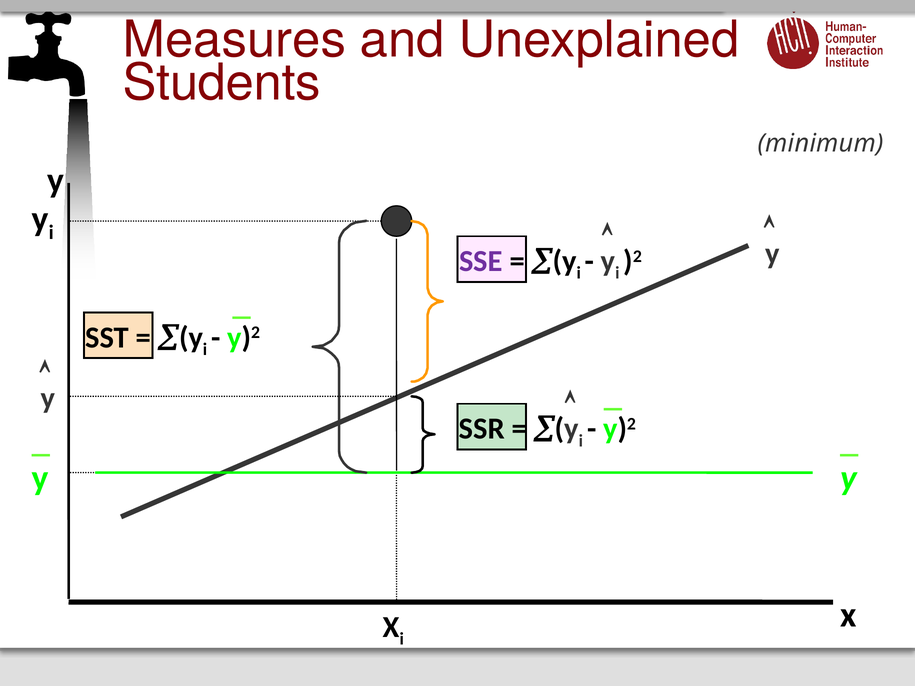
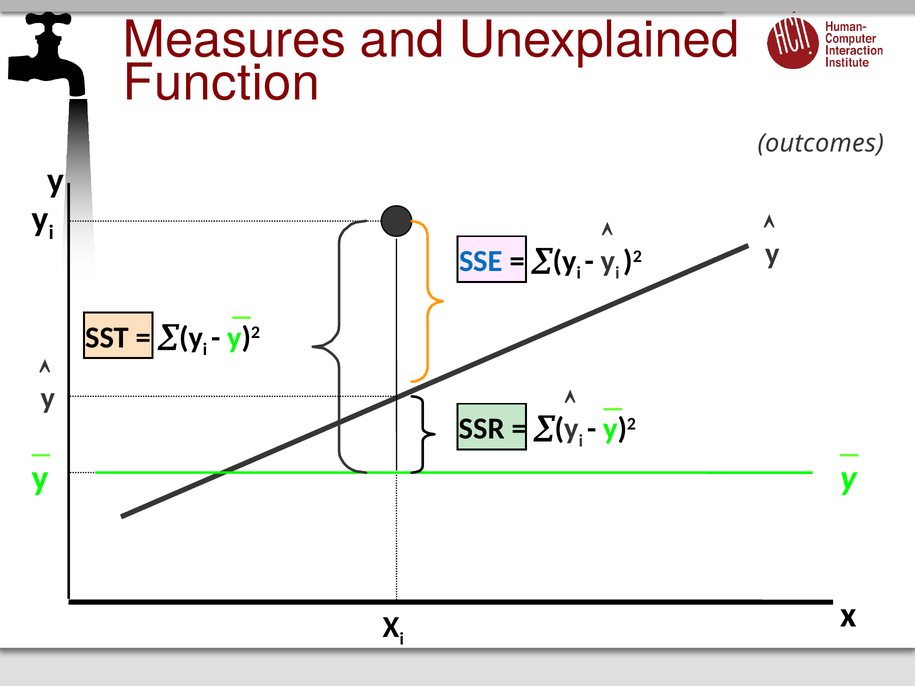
Students: Students -> Function (221, 83)
minimum: minimum -> outcomes (821, 144)
SSE colour: purple -> blue (481, 261)
